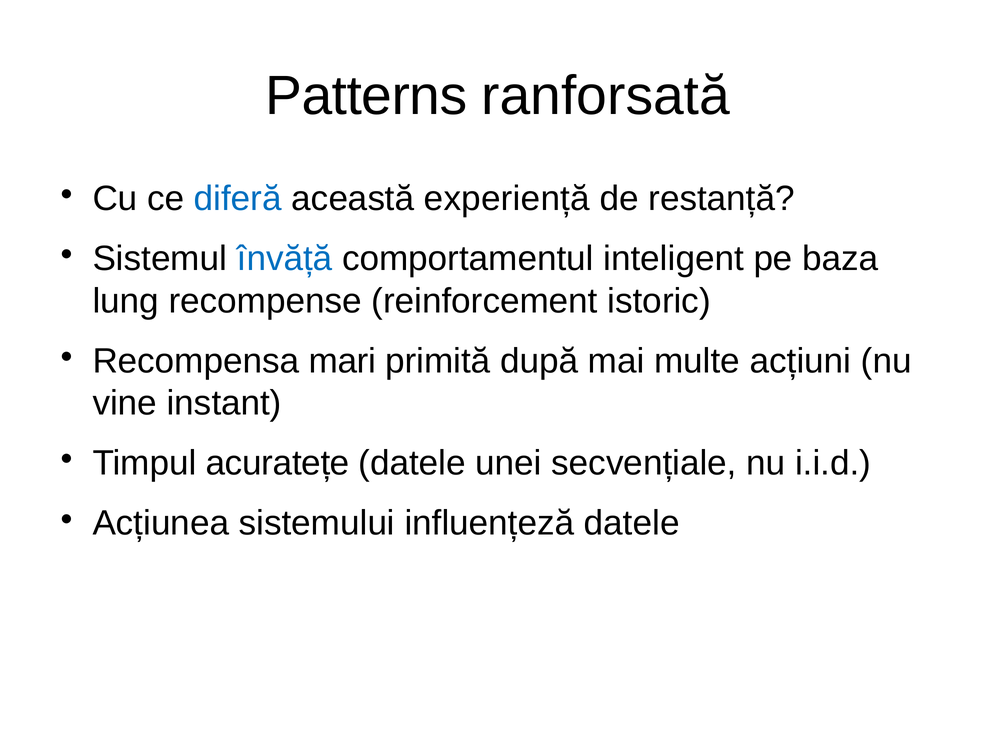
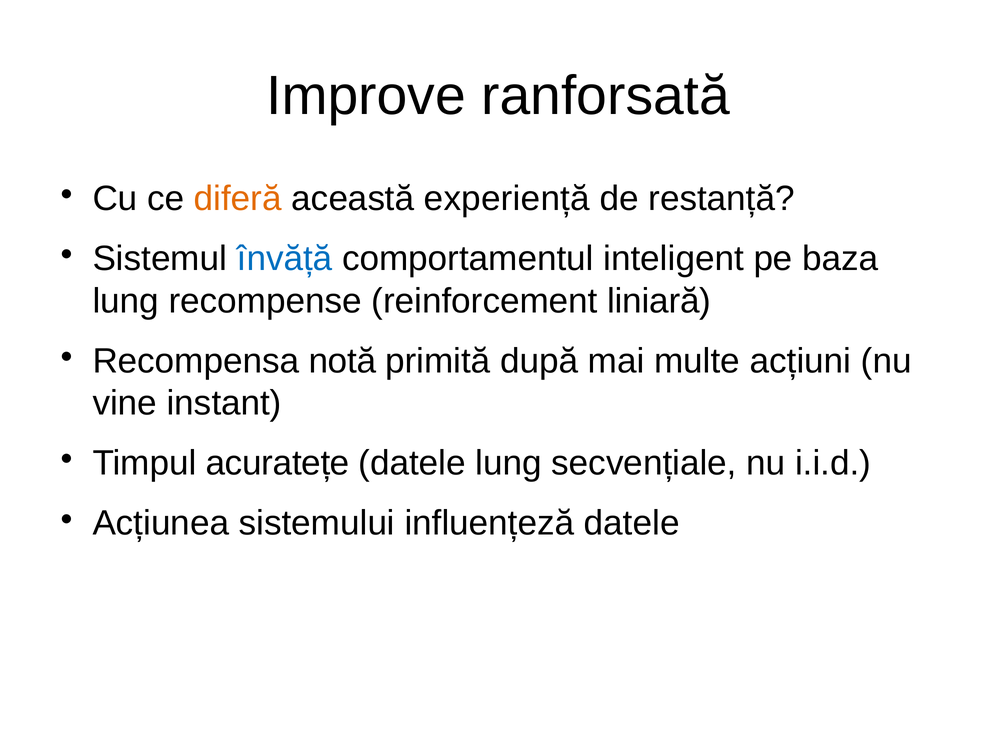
Patterns: Patterns -> Improve (366, 96)
diferă colour: blue -> orange (238, 199)
istoric: istoric -> liniară (659, 301)
mari: mari -> notă (342, 361)
datele unei: unei -> lung (509, 463)
